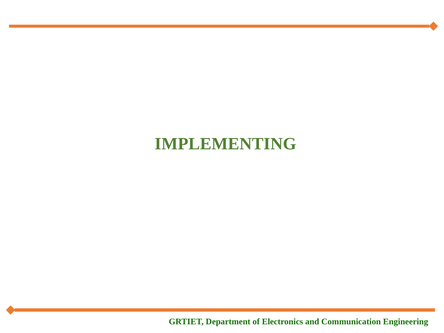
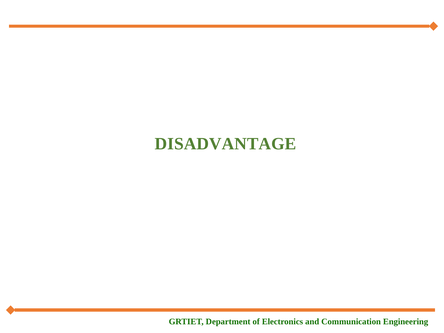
IMPLEMENTING: IMPLEMENTING -> DISADVANTAGE (225, 144)
